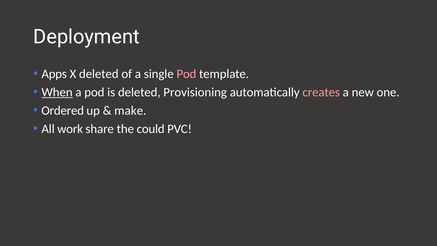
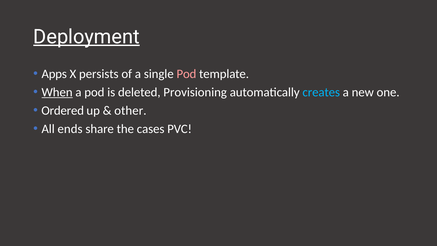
Deployment underline: none -> present (87, 37)
X deleted: deleted -> persists (99, 74)
creates colour: pink -> light blue (321, 92)
make: make -> other (130, 110)
work: work -> ends (70, 129)
could: could -> cases (151, 129)
